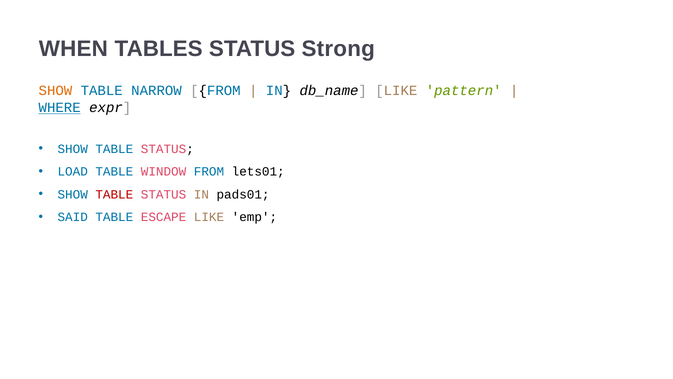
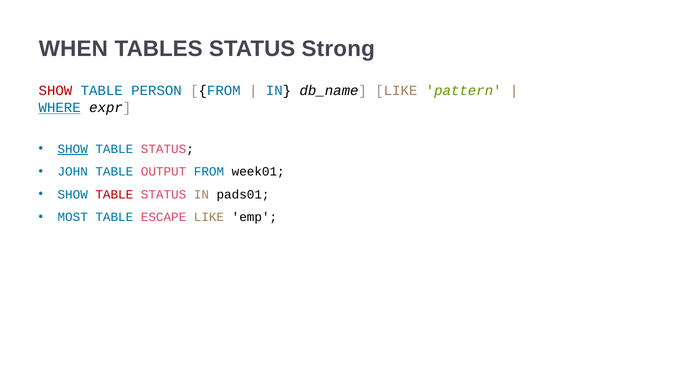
SHOW colour: orange -> red (55, 91)
NARROW: NARROW -> PERSON (157, 91)
SHOW underline: none -> present (73, 149)
LOAD: LOAD -> JOHN (73, 172)
WINDOW: WINDOW -> OUTPUT (164, 172)
lets01: lets01 -> week01 (258, 172)
SAID: SAID -> MOST (73, 217)
